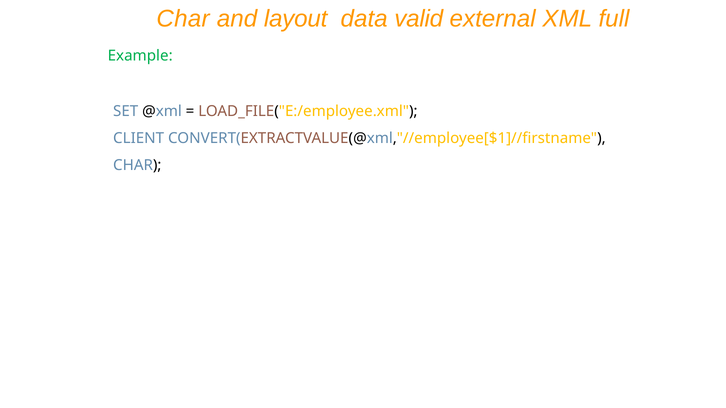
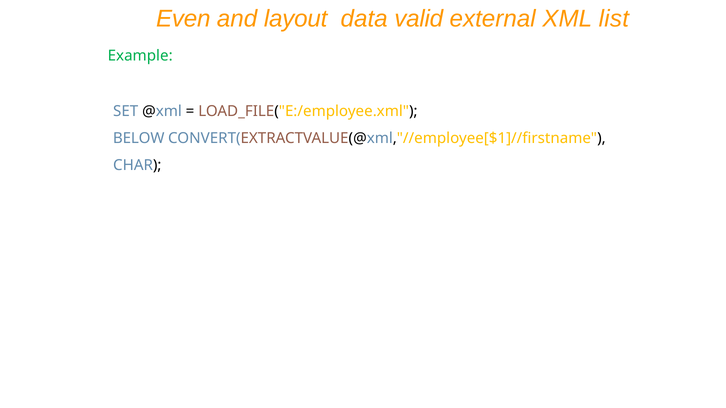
Char: Char -> Even (183, 19)
full: full -> list (614, 19)
CLIENT: CLIENT -> BELOW (139, 138)
